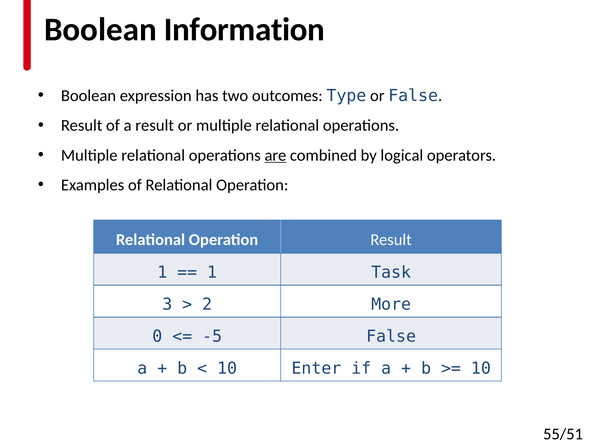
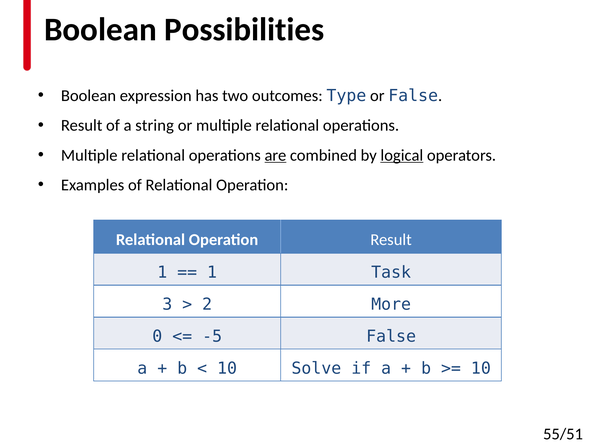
Information: Information -> Possibilities (244, 30)
a result: result -> string (155, 126)
logical underline: none -> present (402, 155)
Enter: Enter -> Solve (316, 369)
